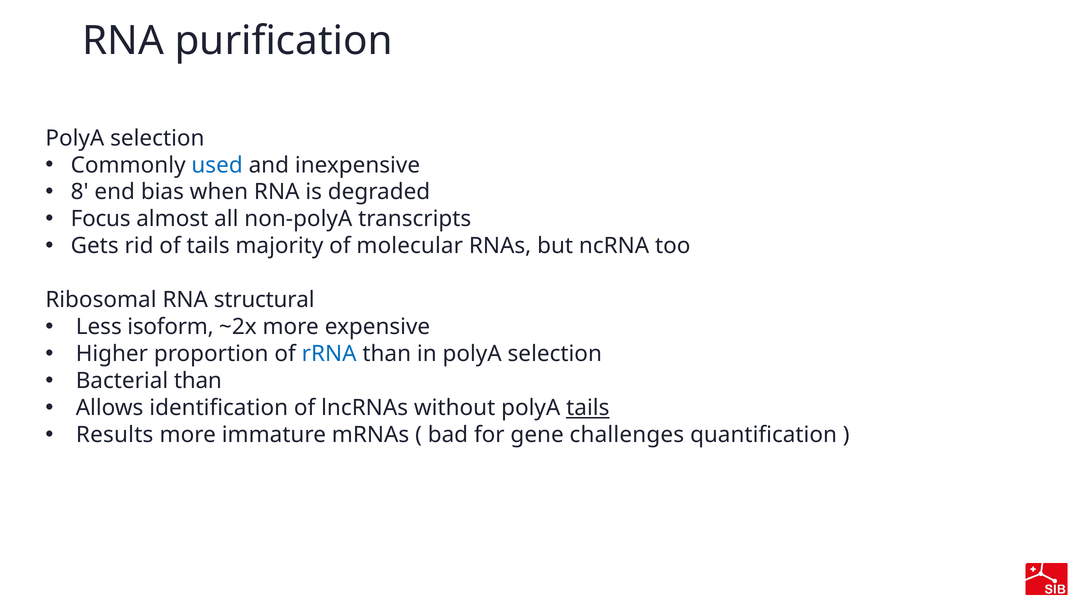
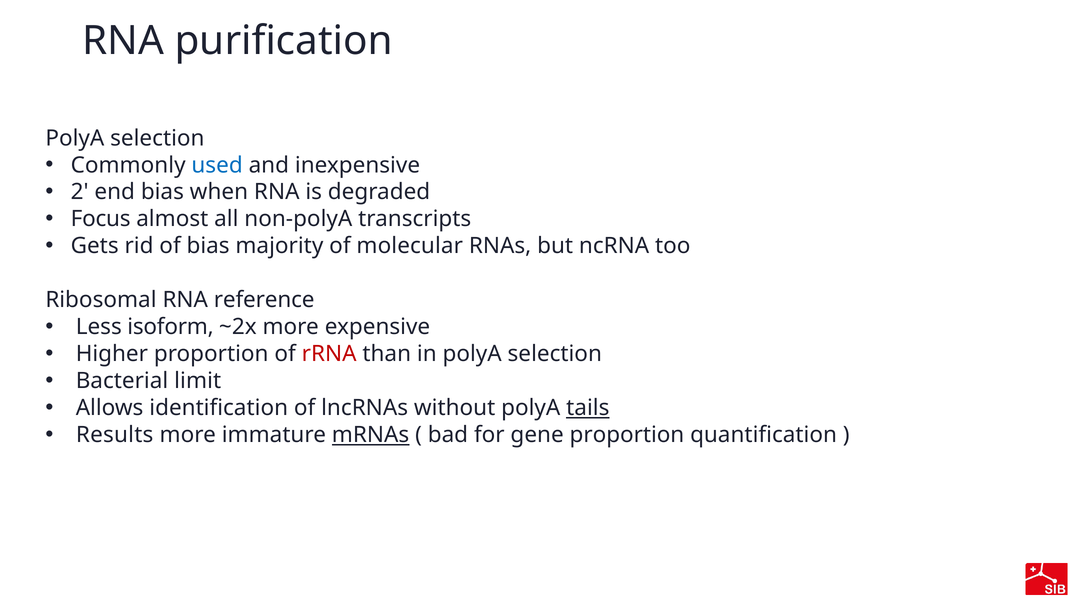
8: 8 -> 2 (80, 192)
of tails: tails -> bias (208, 246)
structural: structural -> reference (264, 300)
rRNA colour: blue -> red (329, 354)
Bacterial than: than -> limit (198, 381)
mRNAs underline: none -> present (371, 435)
gene challenges: challenges -> proportion (627, 435)
